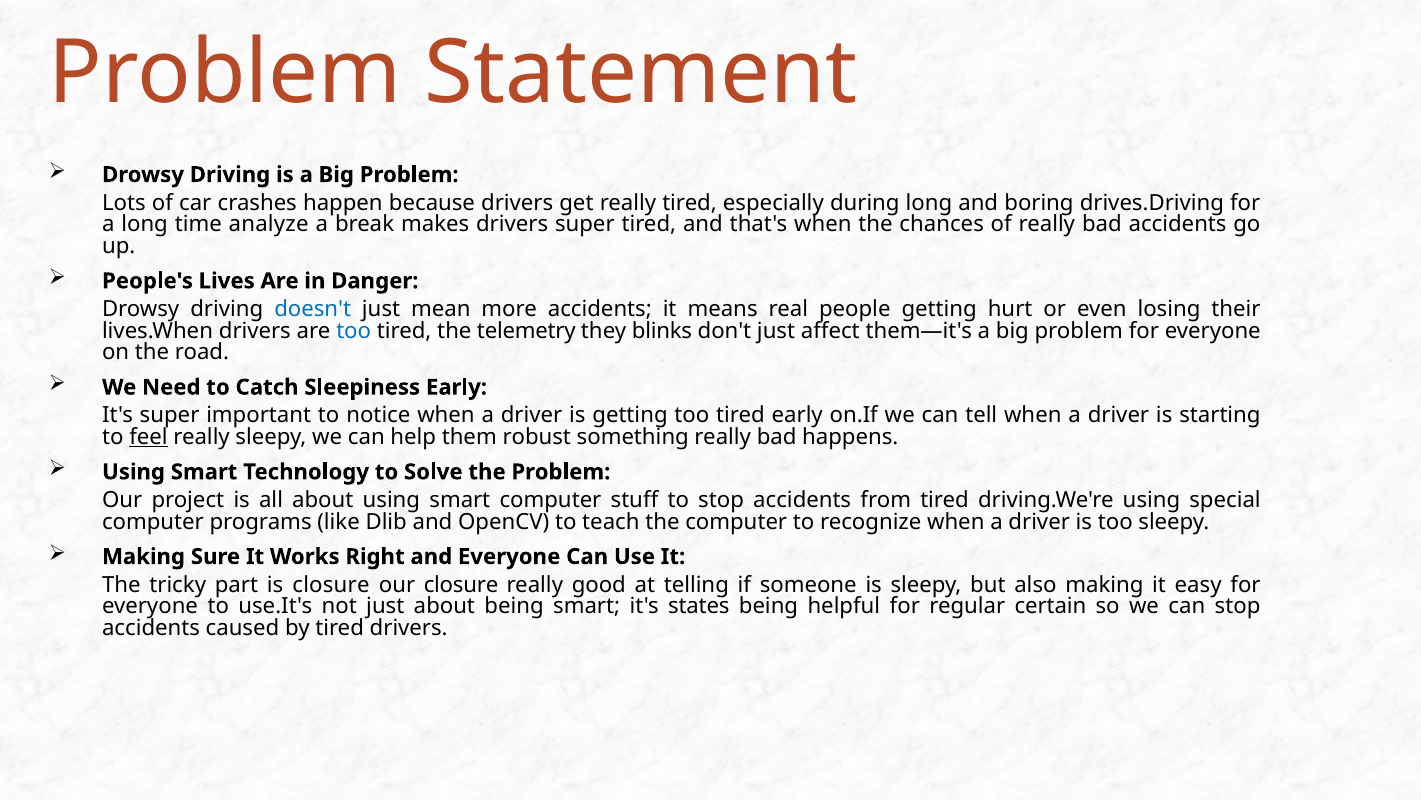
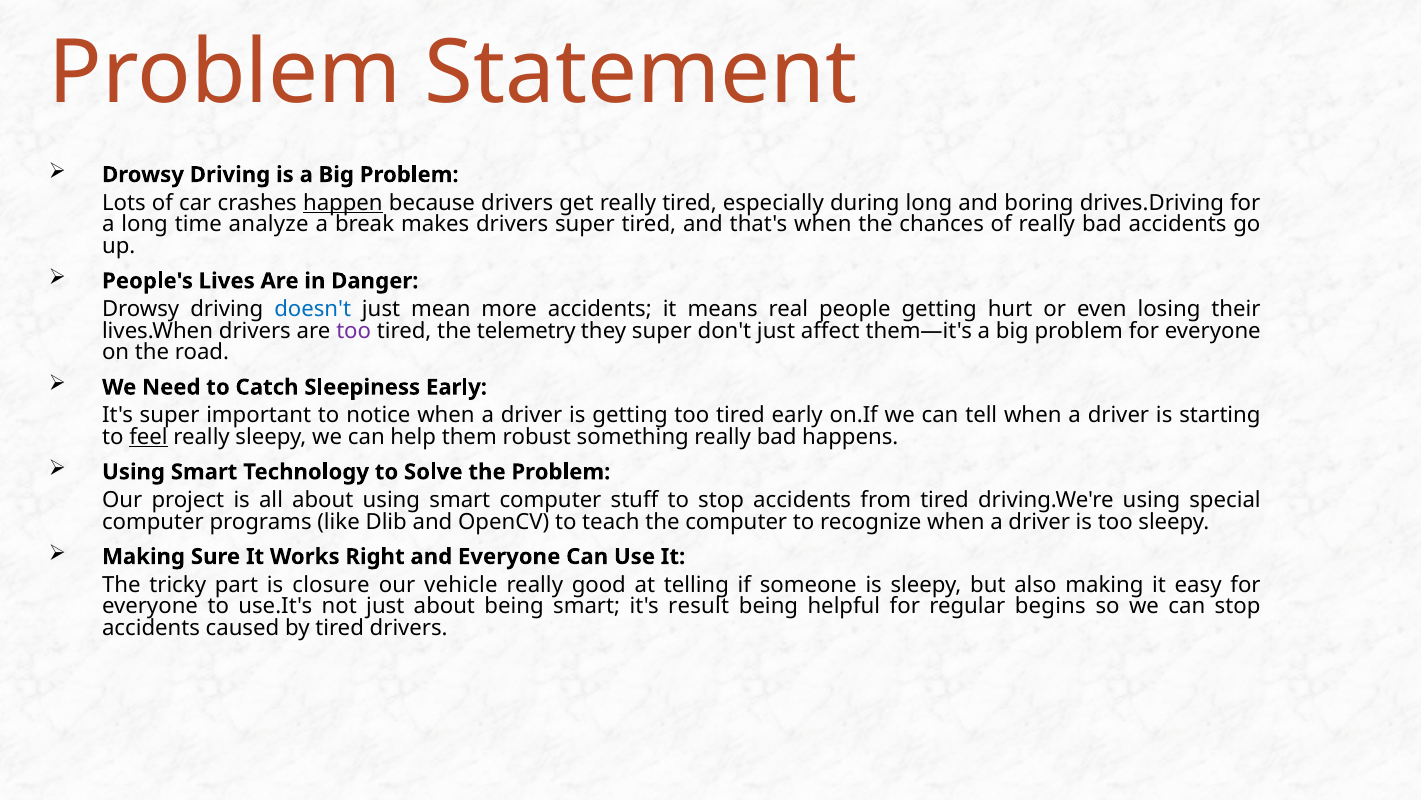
happen underline: none -> present (343, 203)
too colour: blue -> purple (354, 331)
they blinks: blinks -> super (662, 331)
our closure: closure -> vehicle (461, 584)
states: states -> result (699, 606)
certain: certain -> begins (1050, 606)
